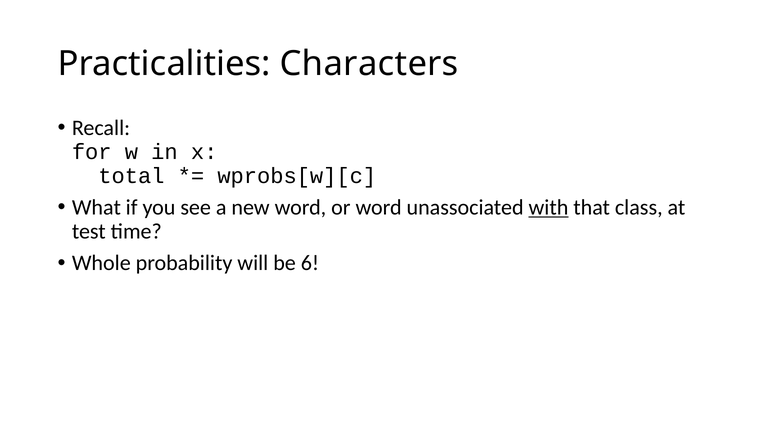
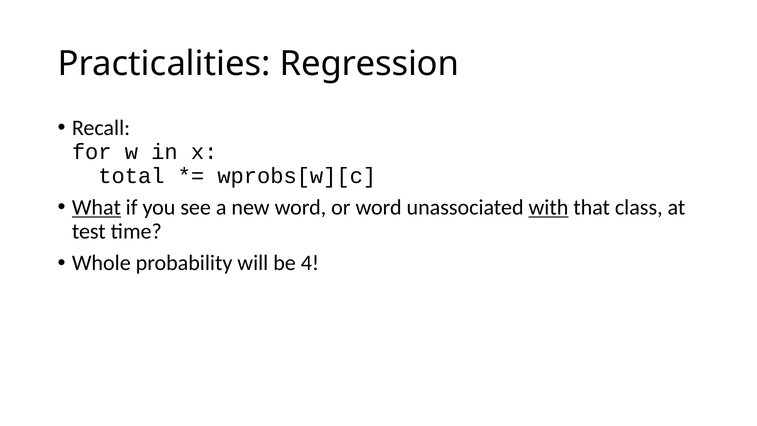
Characters: Characters -> Regression (369, 64)
What underline: none -> present (96, 207)
6: 6 -> 4 (310, 263)
